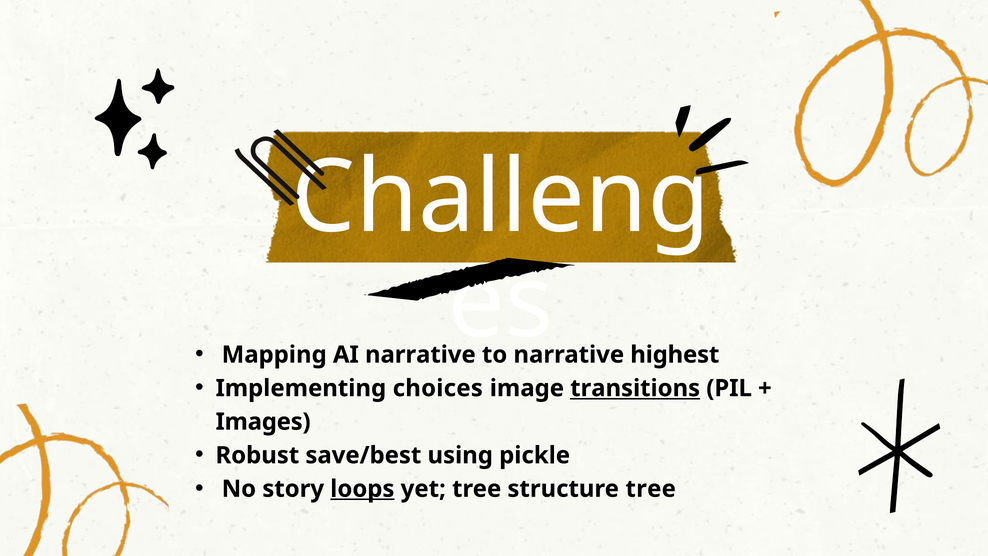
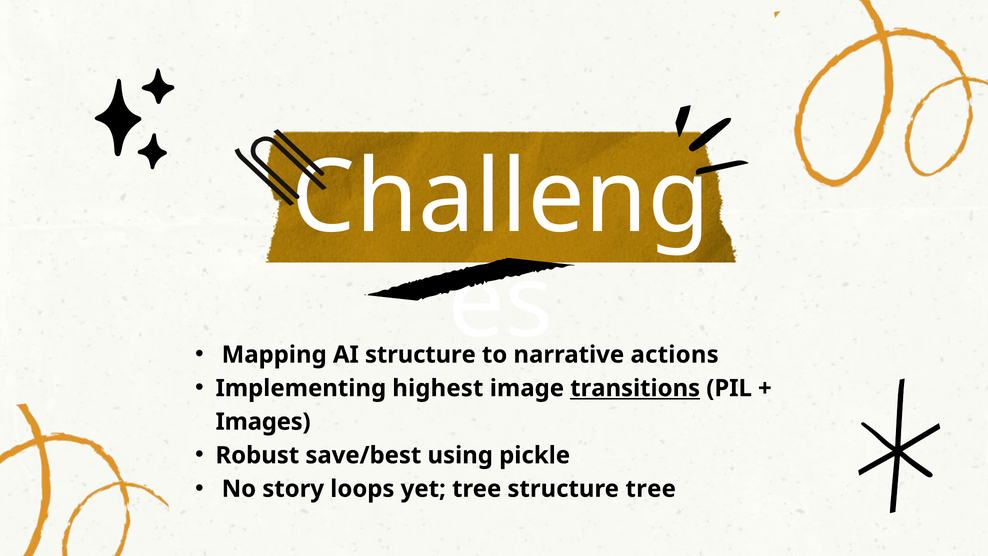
AI narrative: narrative -> structure (420, 355)
highest: highest -> actions (675, 355)
choices: choices -> highest (438, 388)
loops underline: present -> none (362, 489)
